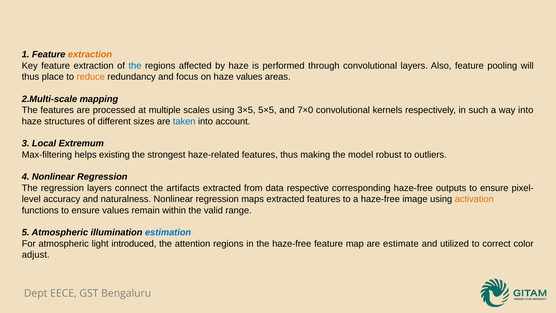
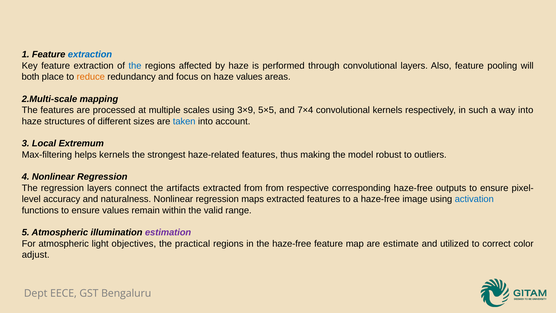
extraction colour: orange -> blue (90, 55)
thus: thus -> both (31, 77)
3×5: 3×5 -> 3×9 (246, 110)
7×0: 7×0 -> 7×4 (305, 110)
helps existing: existing -> kernels (114, 155)
from data: data -> from (275, 188)
activation colour: orange -> blue (474, 199)
estimation colour: blue -> purple (168, 232)
introduced: introduced -> objectives (134, 243)
attention: attention -> practical (193, 243)
